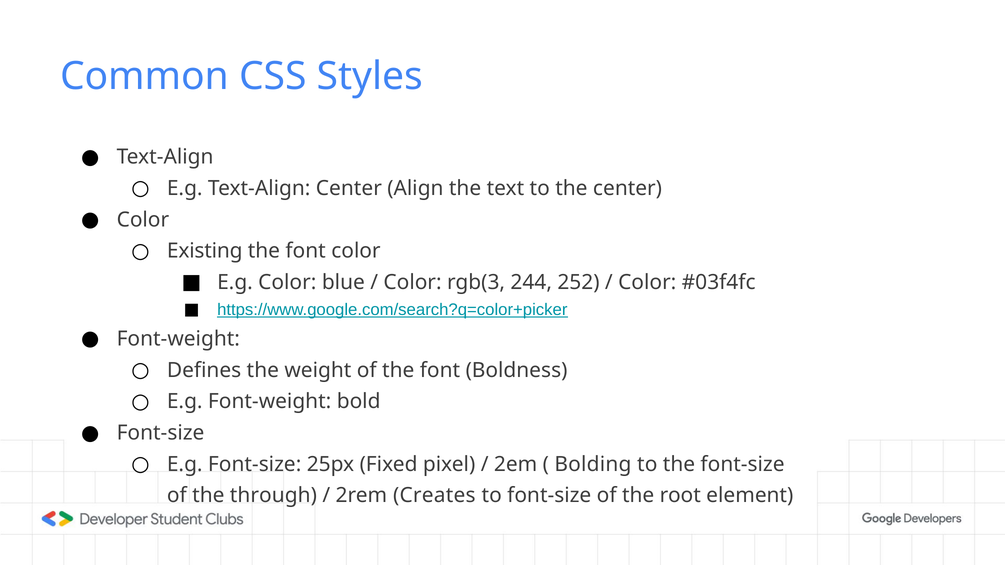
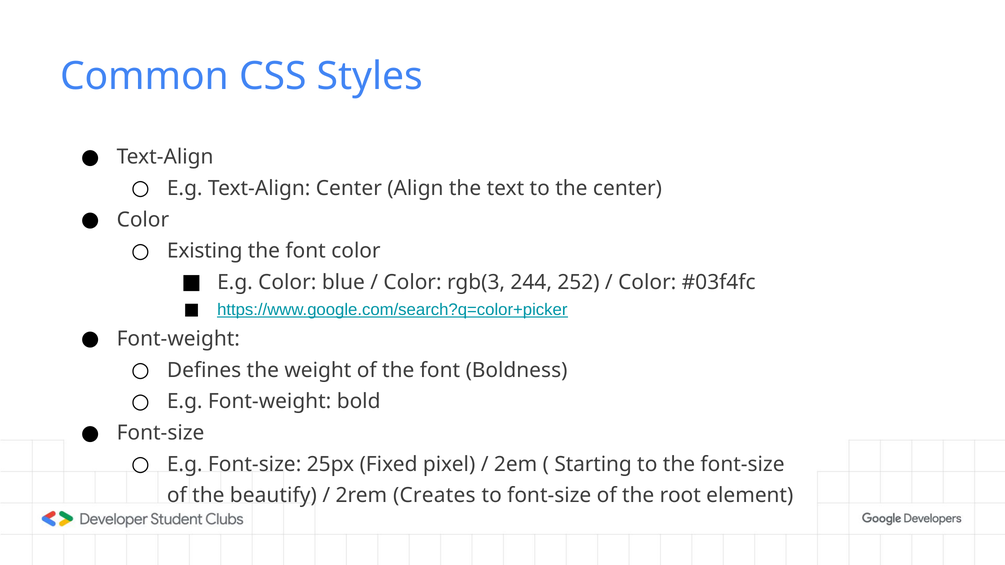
Bolding: Bolding -> Starting (593, 464)
through: through -> beautify (273, 496)
